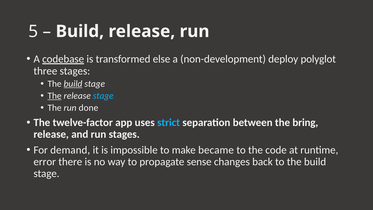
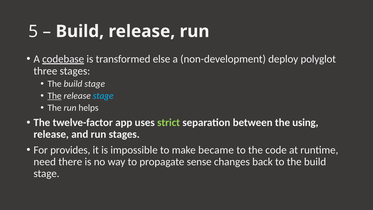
build underline: present -> none (73, 84)
done: done -> helps (89, 108)
strict colour: light blue -> light green (169, 123)
bring: bring -> using (305, 123)
demand: demand -> provides (70, 150)
error: error -> need (45, 162)
